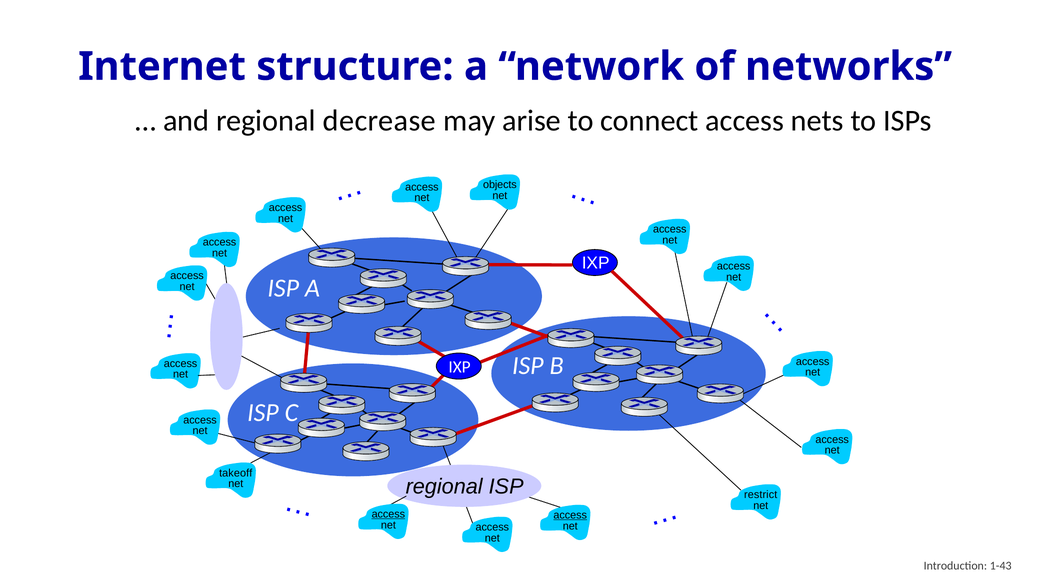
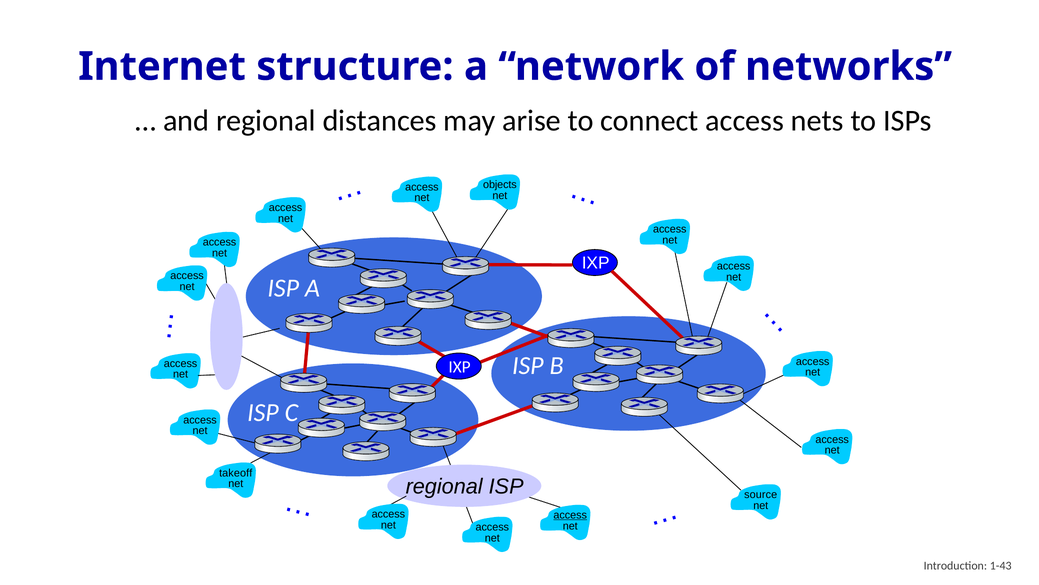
decrease: decrease -> distances (380, 121)
restrict: restrict -> source (761, 494)
access underline: present -> none (388, 514)
